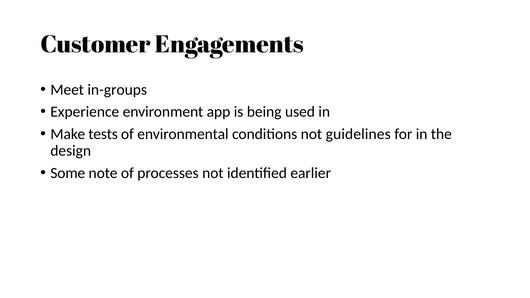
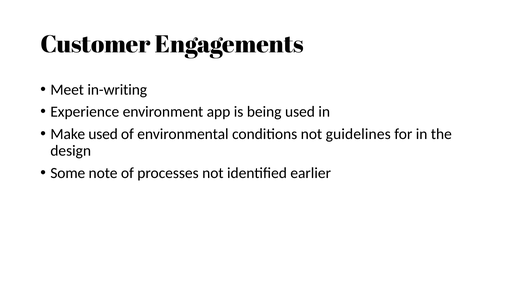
in-groups: in-groups -> in-writing (117, 90)
Make tests: tests -> used (103, 134)
